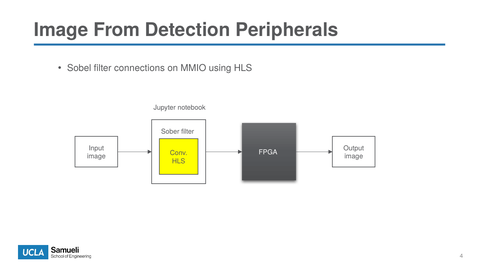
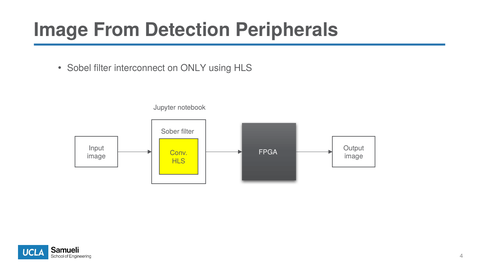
connections: connections -> interconnect (139, 68)
MMIO: MMIO -> ONLY (193, 68)
